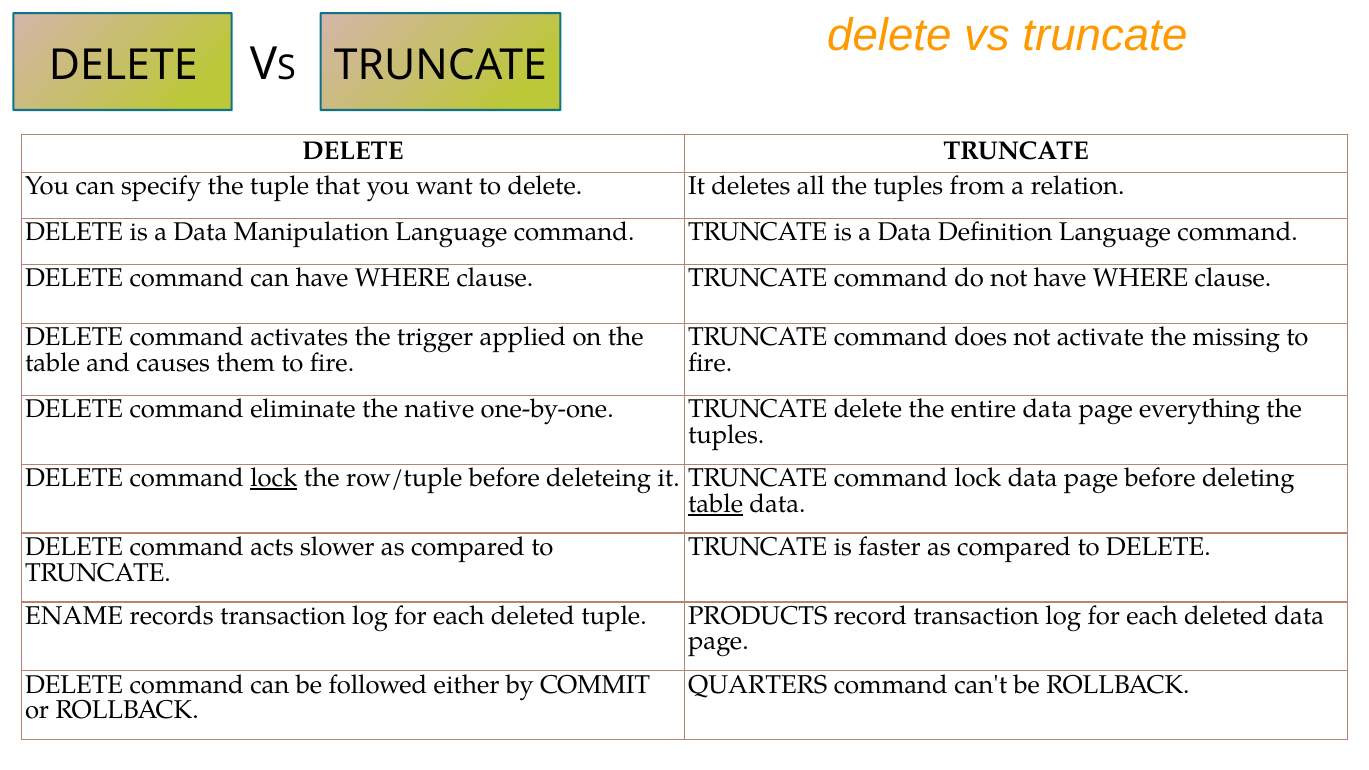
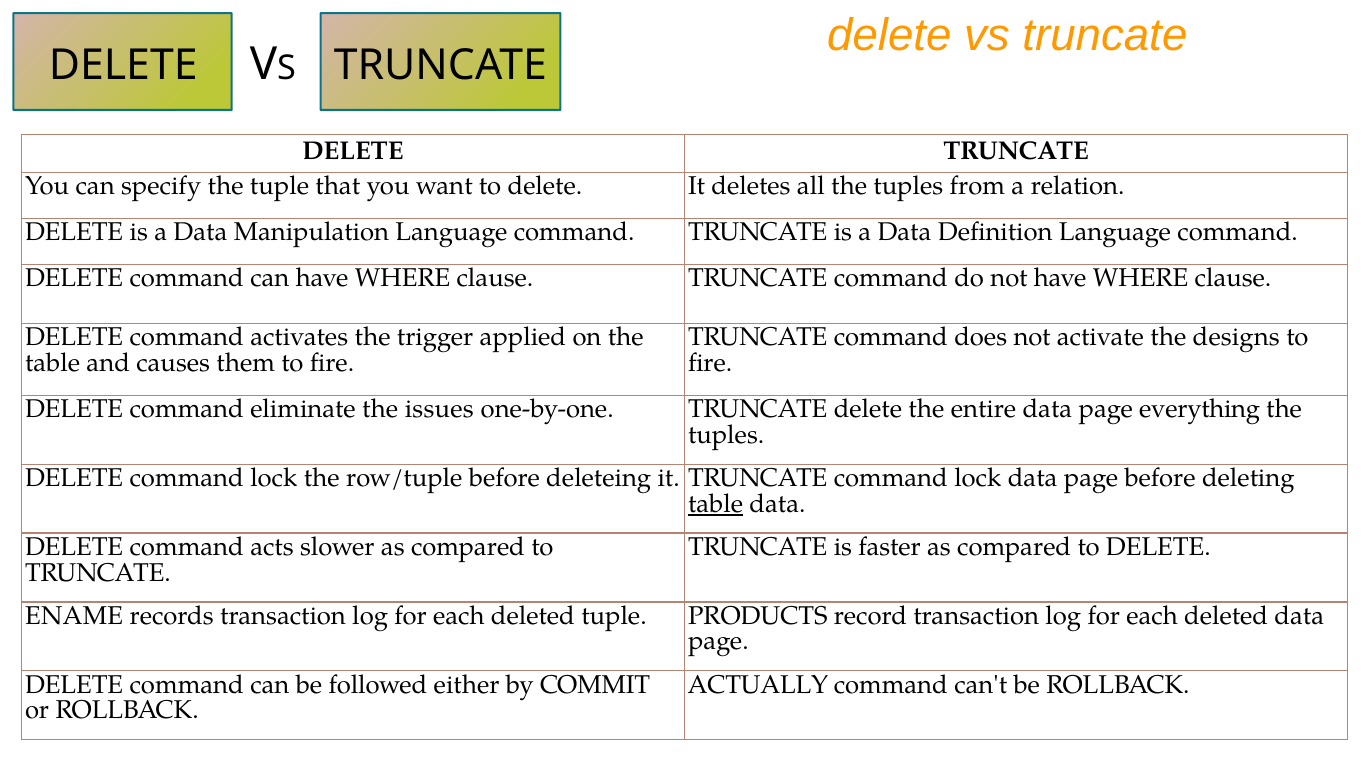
missing: missing -> designs (1236, 337)
native: native -> issues (439, 409)
lock underline: present -> none (274, 478)
QUARTERS: QUARTERS -> ACTUALLY (758, 685)
